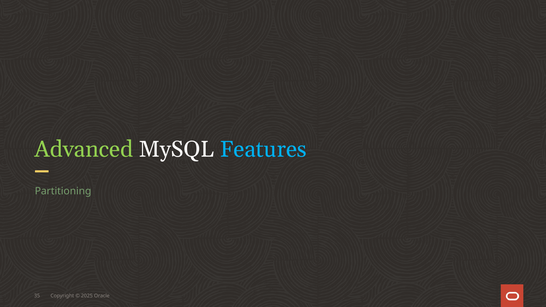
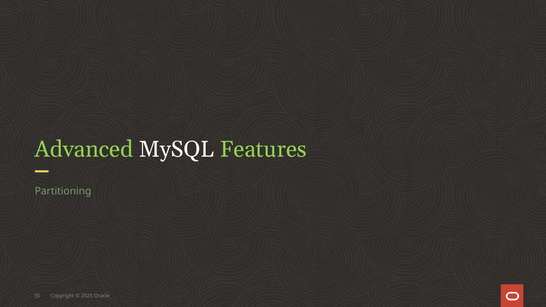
Features colour: light blue -> light green (263, 149)
